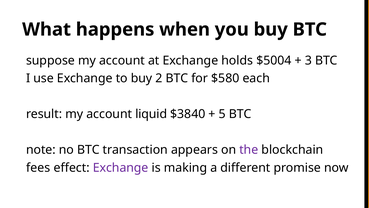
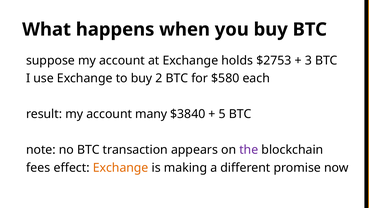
$5004: $5004 -> $2753 (274, 60)
liquid: liquid -> many (151, 114)
Exchange colour: purple -> orange (121, 167)
